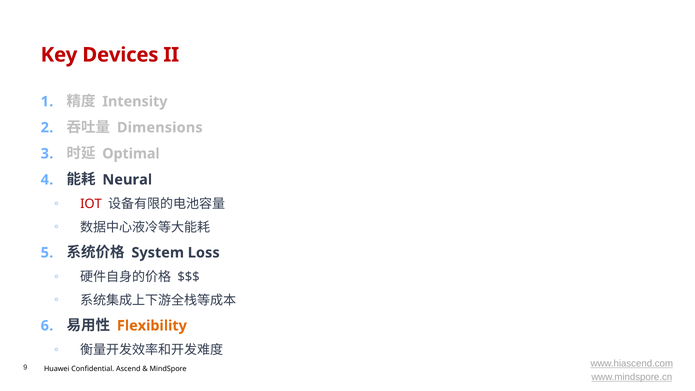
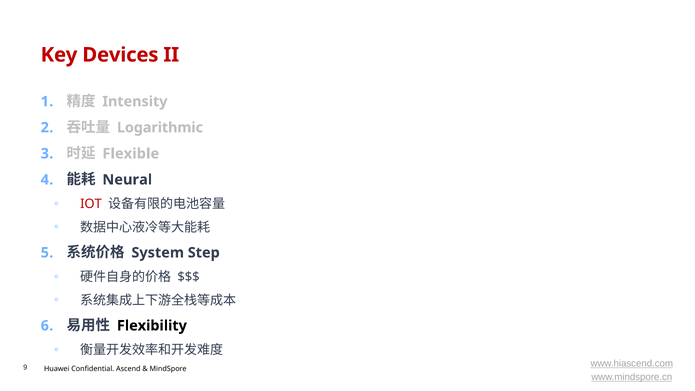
Dimensions: Dimensions -> Logarithmic (160, 127)
Optimal: Optimal -> Flexible (131, 154)
Loss: Loss -> Step (204, 253)
Flexibility colour: orange -> black (152, 325)
